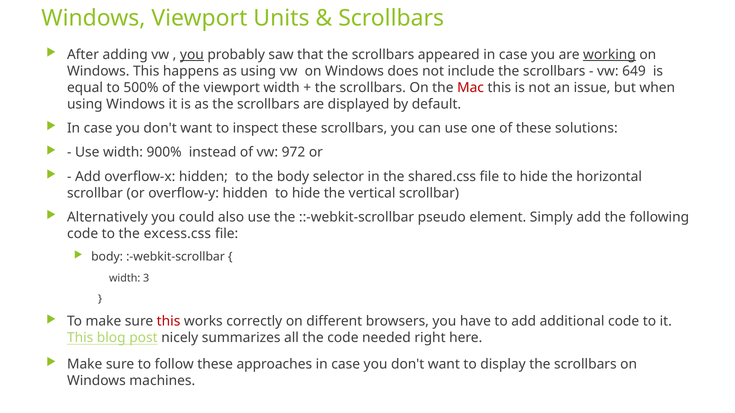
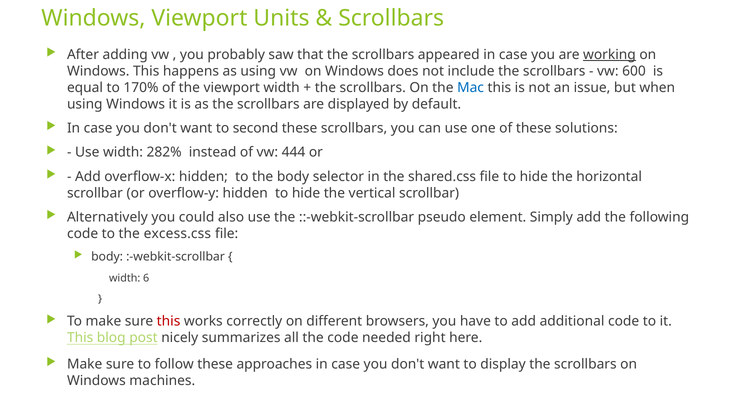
you underline: present -> none (192, 55)
649: 649 -> 600 (634, 71)
500%: 500% -> 170% (141, 88)
Mac colour: red -> blue (471, 88)
inspect: inspect -> second (256, 128)
900%: 900% -> 282% (164, 153)
972: 972 -> 444 (294, 153)
3: 3 -> 6 (146, 279)
